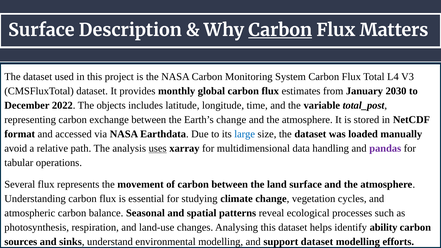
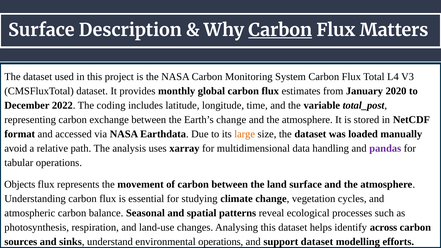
2030: 2030 -> 2020 (396, 91)
objects: objects -> coding (111, 105)
large colour: blue -> orange (245, 134)
uses underline: present -> none (158, 148)
Several: Several -> Objects (20, 184)
ability: ability -> across (384, 228)
environmental modelling: modelling -> operations (221, 242)
